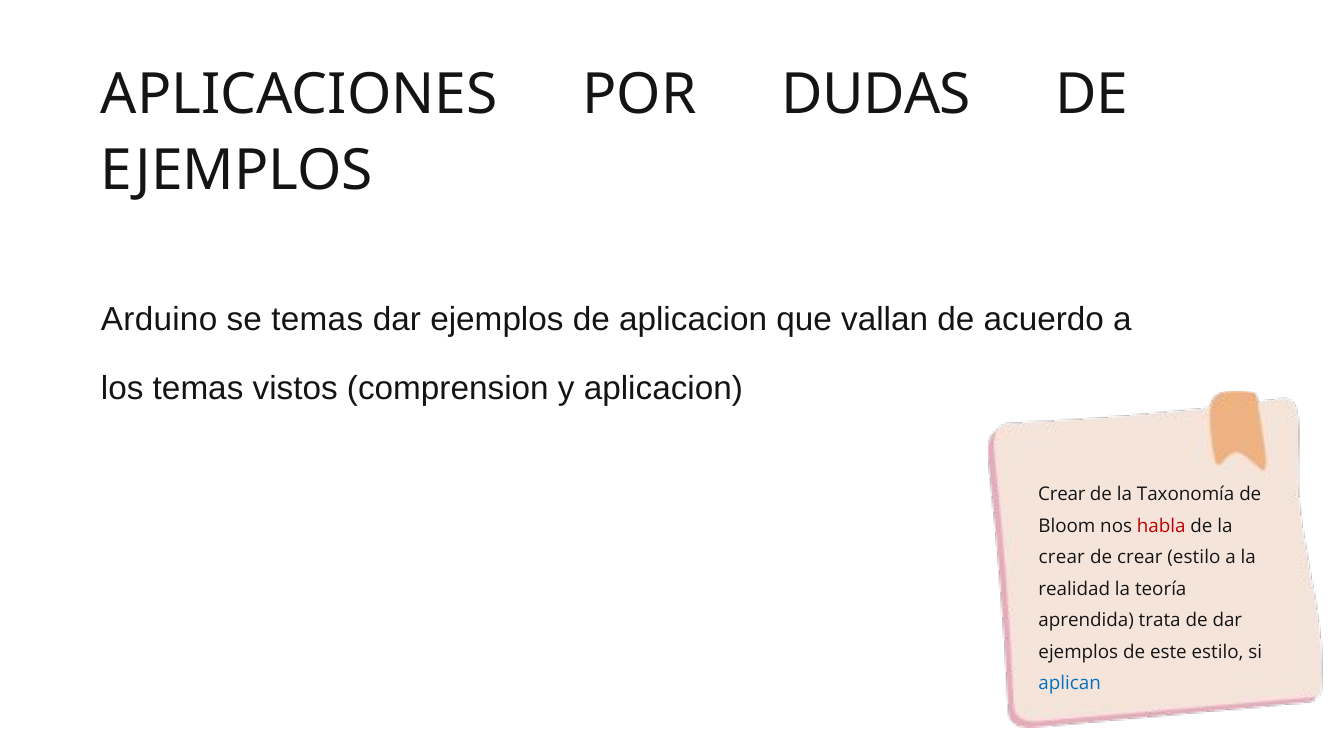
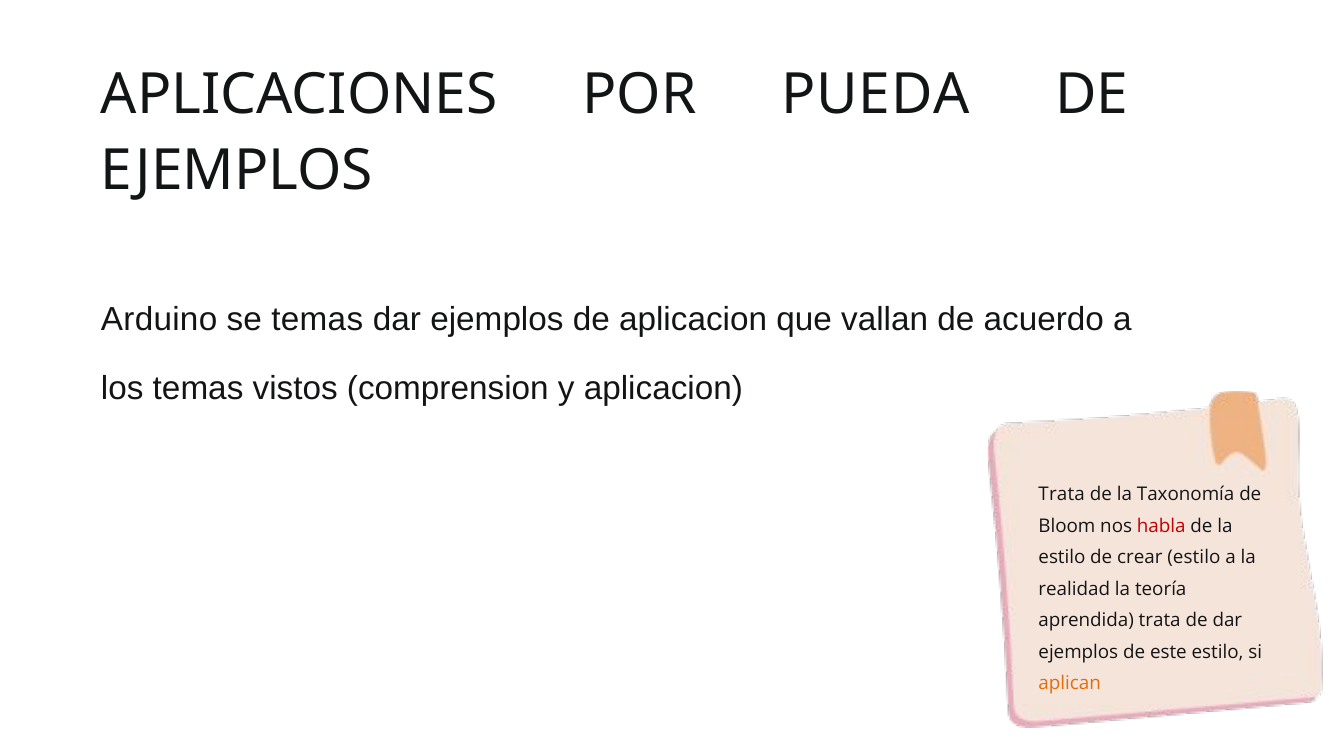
DUDAS: DUDAS -> PUEDA (876, 94)
Crear: Crear -> Trata (1062, 495)
crear: crear -> estilo (1062, 558)
aplican colour: blue -> orange (1070, 684)
